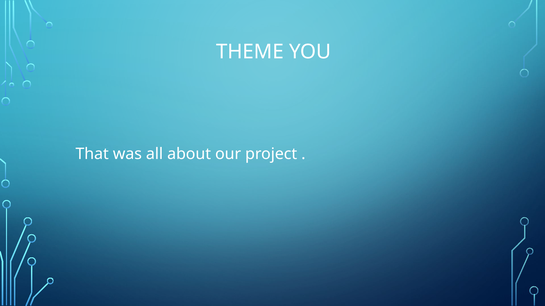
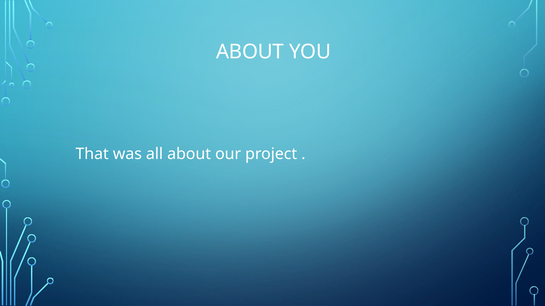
THEME: THEME -> ABOUT (250, 52)
